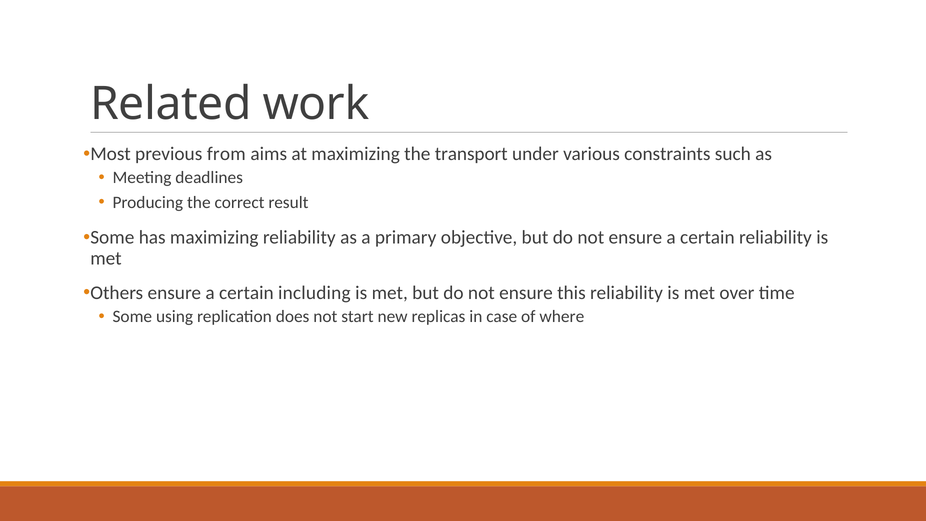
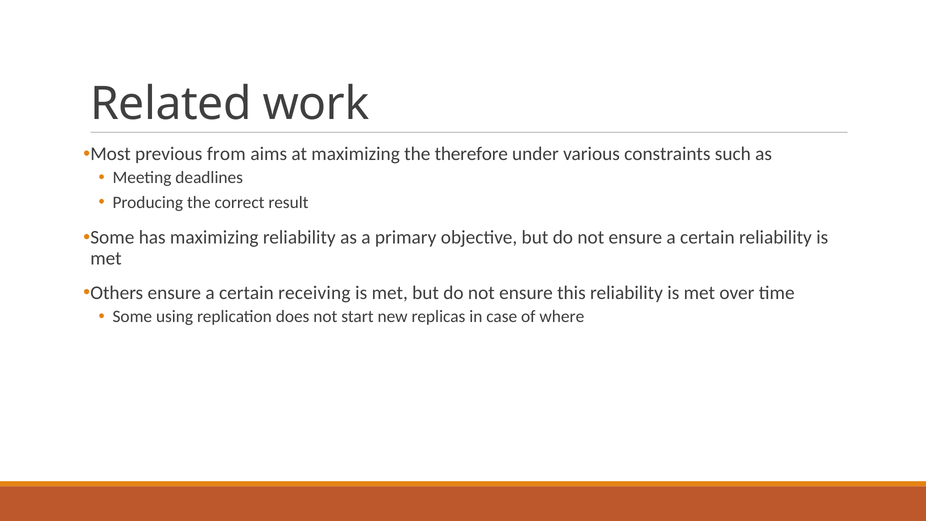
transport: transport -> therefore (471, 154)
including: including -> receiving (314, 293)
